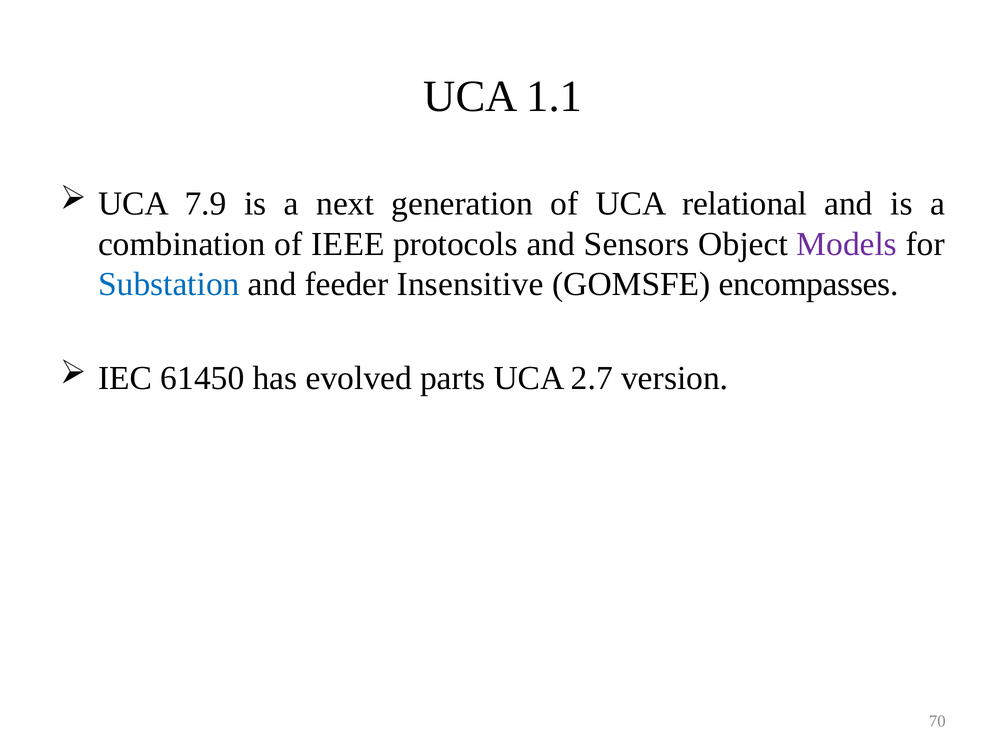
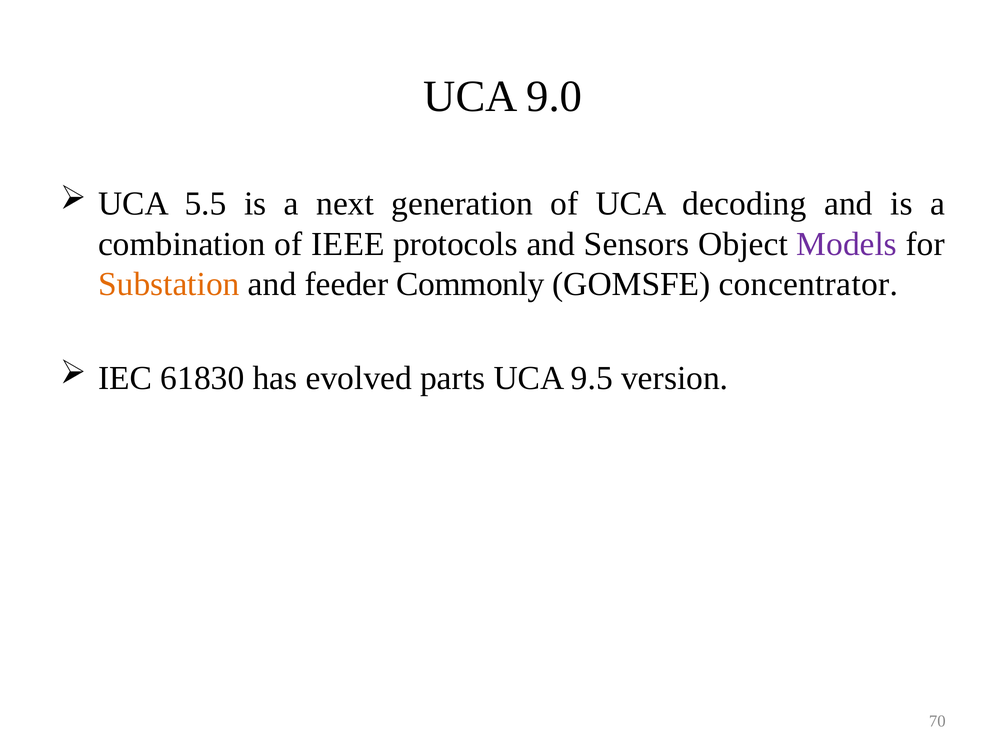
1.1: 1.1 -> 9.0 (554, 96)
7.9: 7.9 -> 5.5 (206, 204)
relational: relational -> decoding (744, 204)
Substation colour: blue -> orange (169, 284)
Insensitive: Insensitive -> Commonly (470, 284)
encompasses: encompasses -> concentrator (808, 284)
61450: 61450 -> 61830 (202, 378)
2.7: 2.7 -> 9.5 (592, 378)
